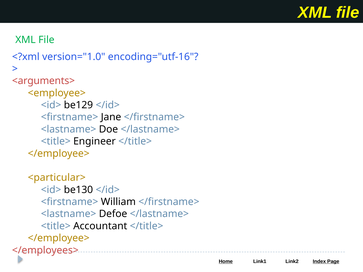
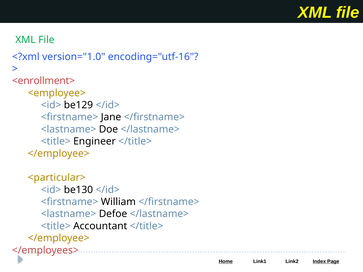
<arguments>: <arguments> -> <enrollment> (43, 81)
